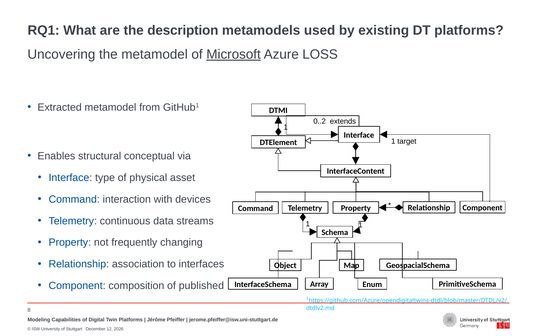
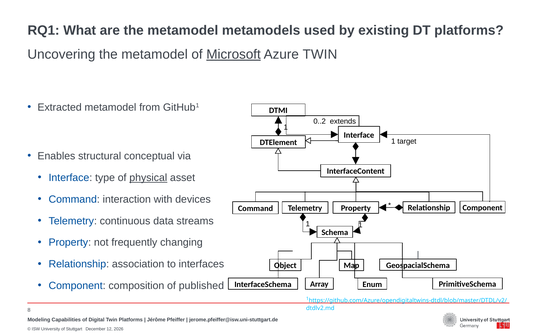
are the description: description -> metamodel (183, 30)
Azure LOSS: LOSS -> TWIN (320, 54)
physical underline: none -> present (148, 178)
